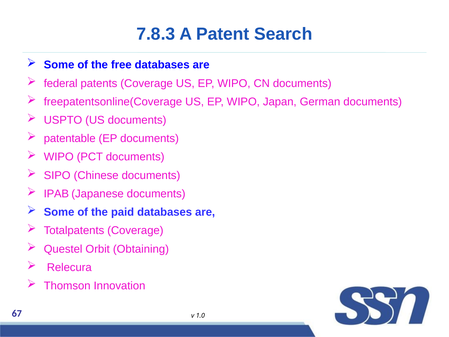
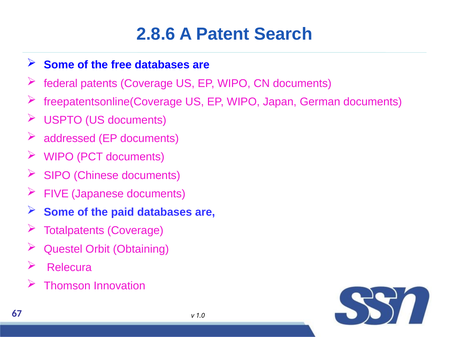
7.8.3: 7.8.3 -> 2.8.6 (156, 34)
patentable: patentable -> addressed (70, 138)
IPAB: IPAB -> FIVE (56, 194)
